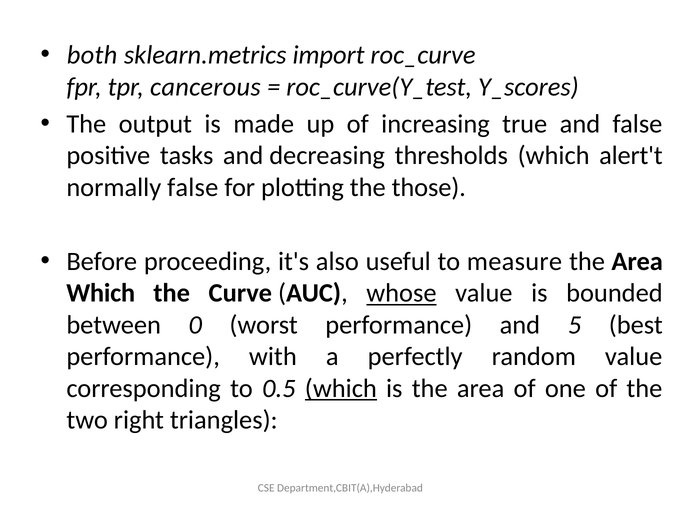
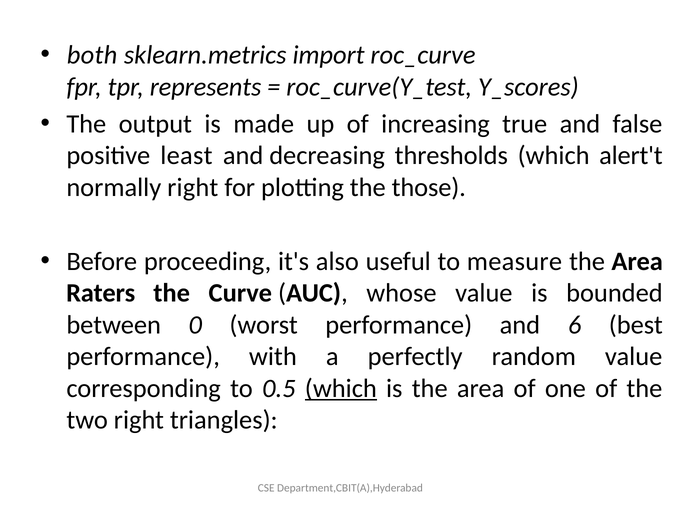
cancerous: cancerous -> represents (206, 87)
tasks: tasks -> least (186, 156)
normally false: false -> right (193, 187)
Which: Which -> Raters (101, 293)
whose underline: present -> none (401, 293)
5: 5 -> 6 (575, 325)
